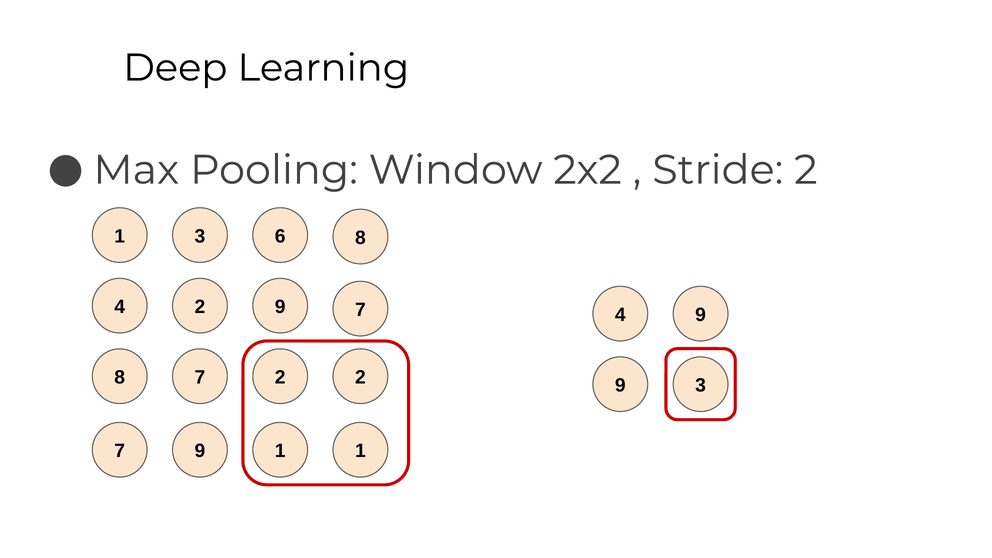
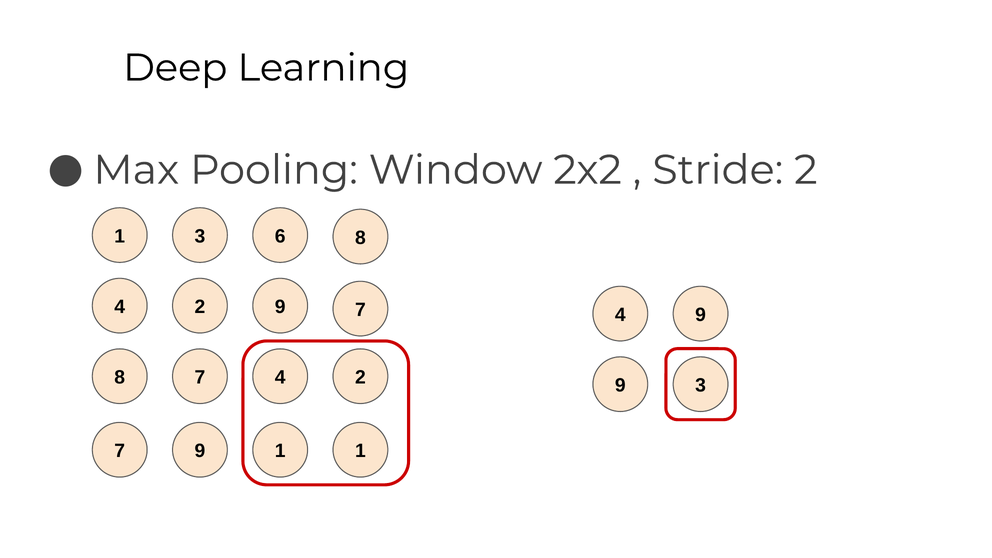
2: 2 -> 4 (280, 378)
